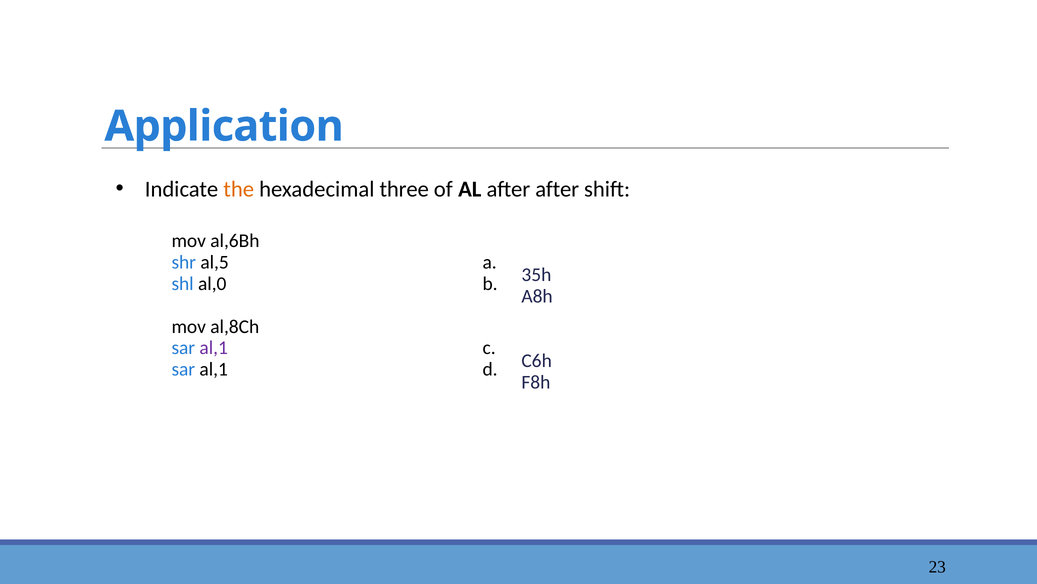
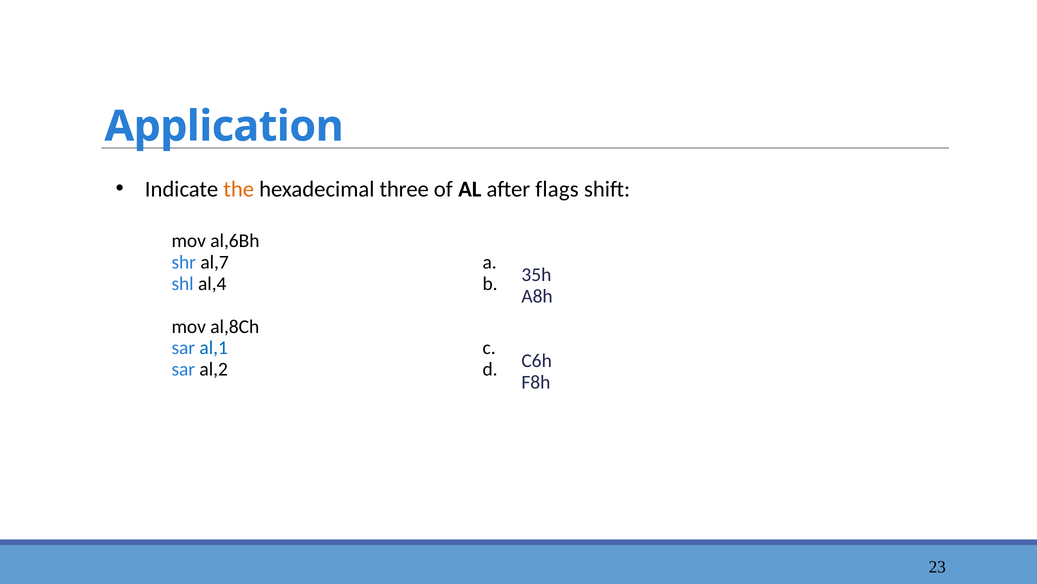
after after: after -> flags (557, 189)
al,5: al,5 -> al,7 (215, 262)
al,0: al,0 -> al,4 (212, 283)
al,1 colour: purple -> blue (214, 348)
al,1: al,1 -> al,2 (214, 369)
